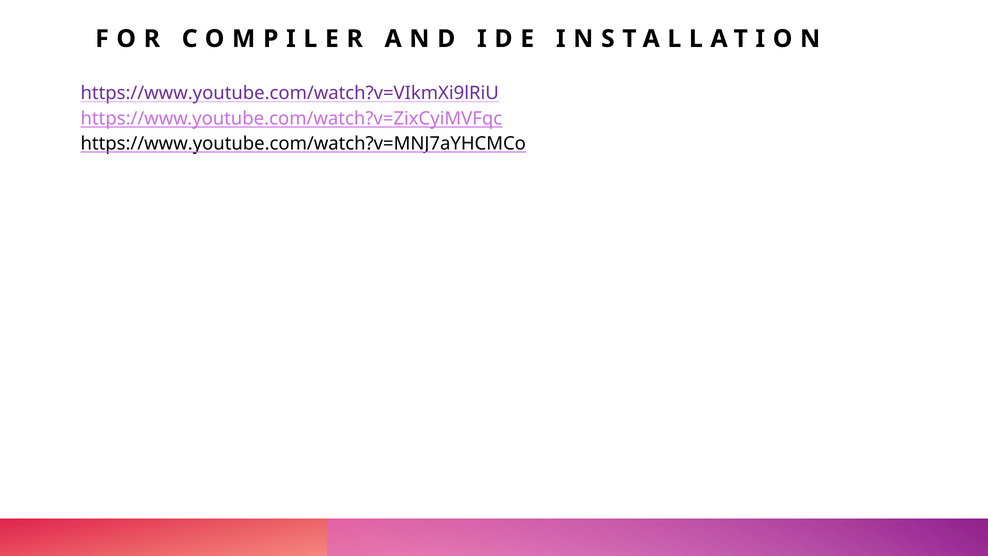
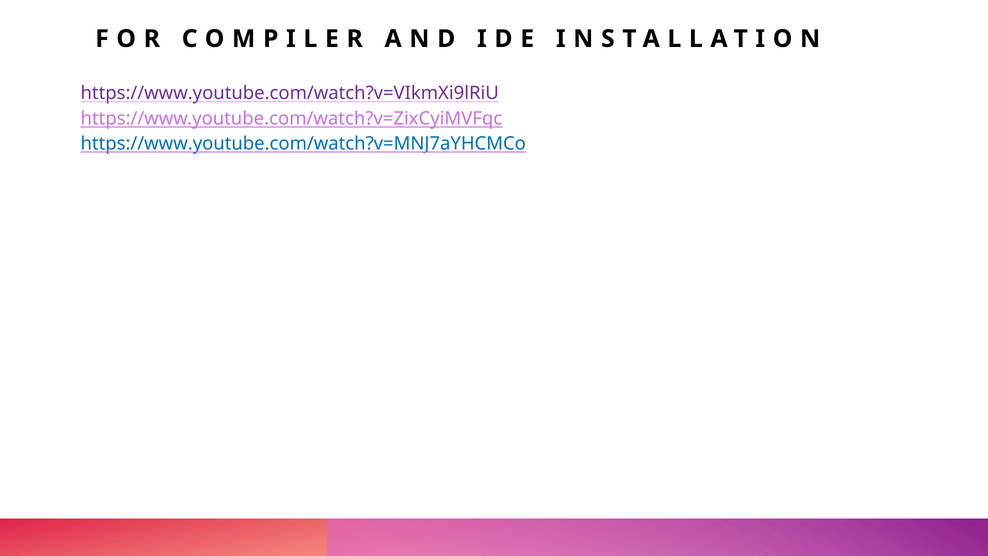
https://www.youtube.com/watch?v=MNJ7aYHCMCo colour: black -> blue (303, 144)
